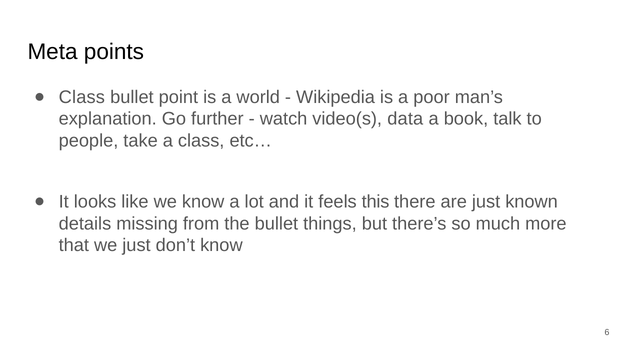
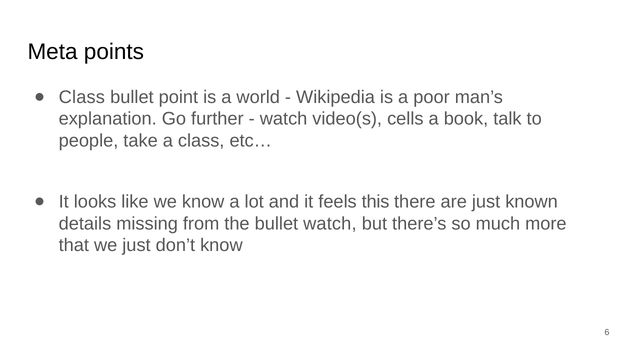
data: data -> cells (405, 119)
bullet things: things -> watch (330, 224)
